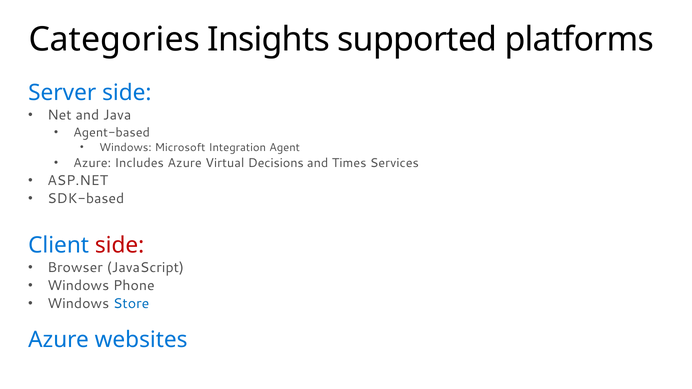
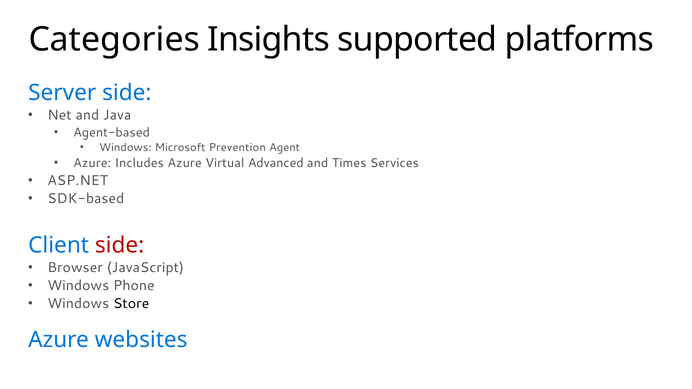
Integration: Integration -> Prevention (237, 148)
Decisions: Decisions -> Advanced (276, 163)
Store colour: blue -> black (131, 304)
